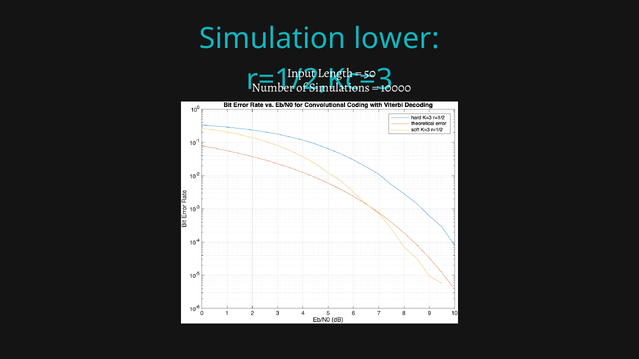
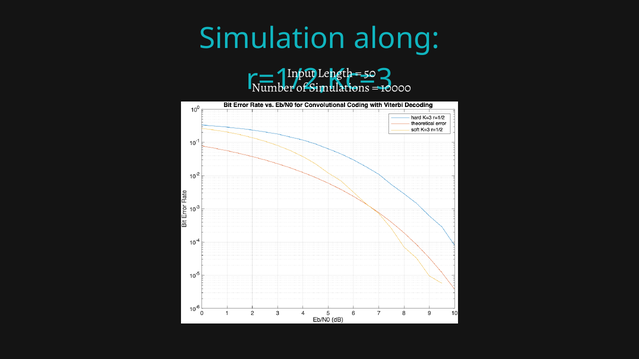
lower: lower -> along (397, 39)
